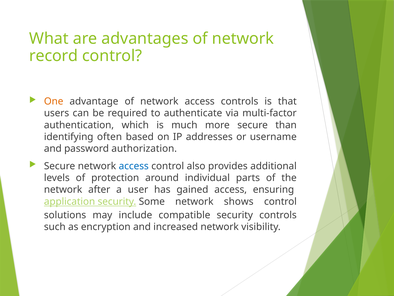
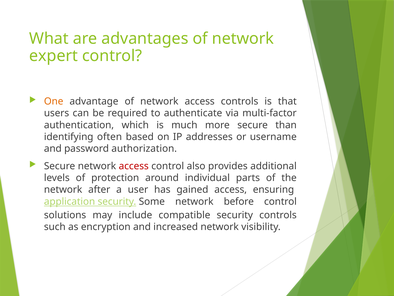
record: record -> expert (54, 56)
access colour: blue -> red (134, 166)
shows: shows -> before (239, 201)
